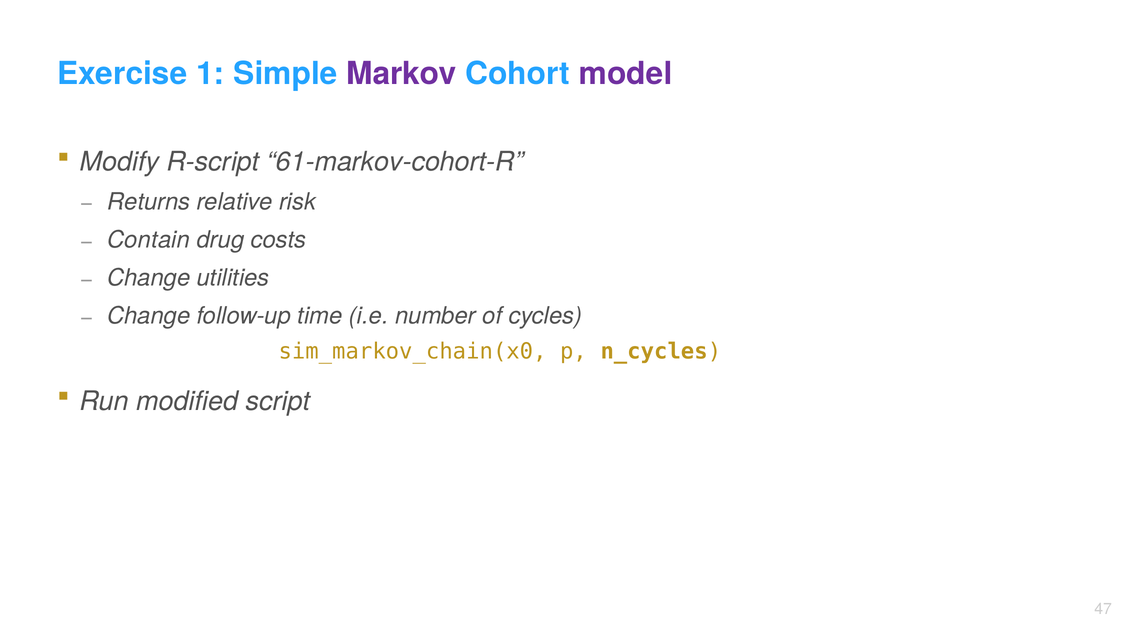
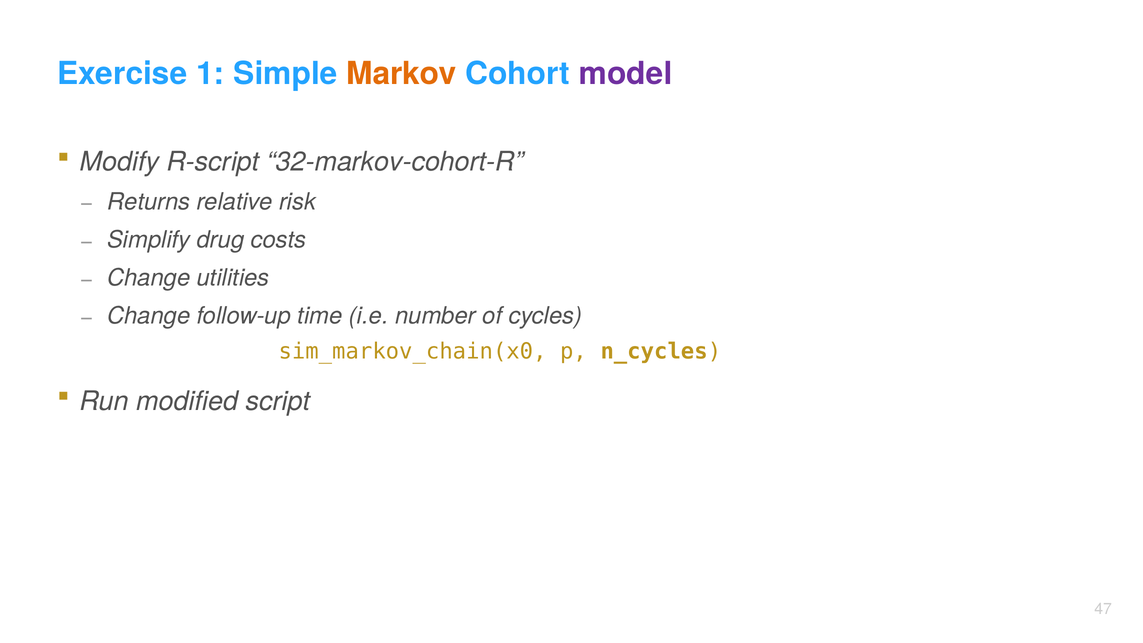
Markov colour: purple -> orange (402, 74)
61-markov-cohort-R: 61-markov-cohort-R -> 32-markov-cohort-R (395, 162)
Contain: Contain -> Simplify (149, 240)
